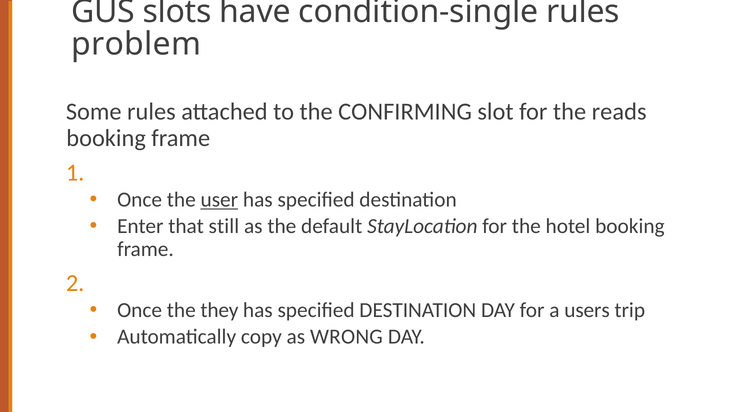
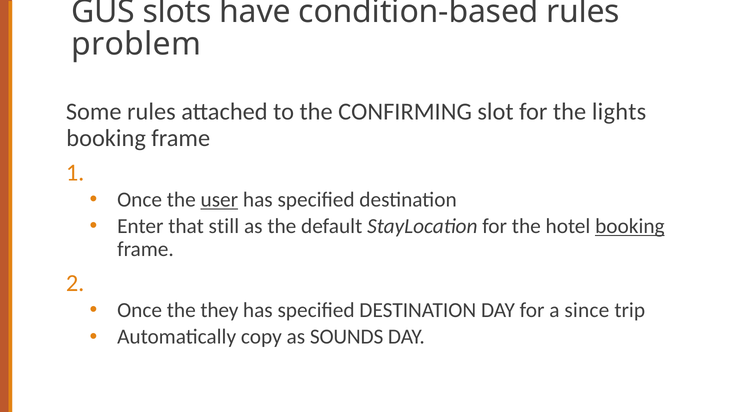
condition-single: condition-single -> condition-based (419, 12)
reads: reads -> lights (619, 112)
booking underline: none -> present (630, 226)
users: users -> since (587, 310)
WRONG: WRONG -> SOUNDS (347, 337)
